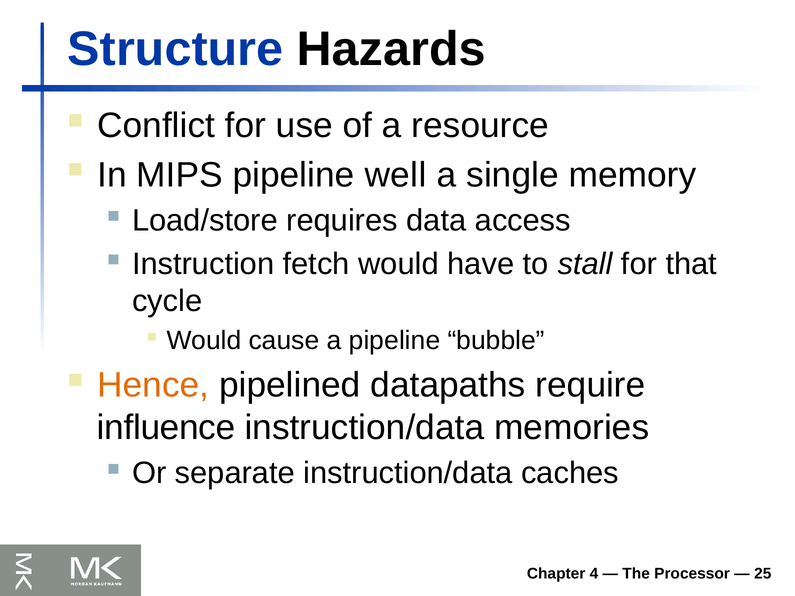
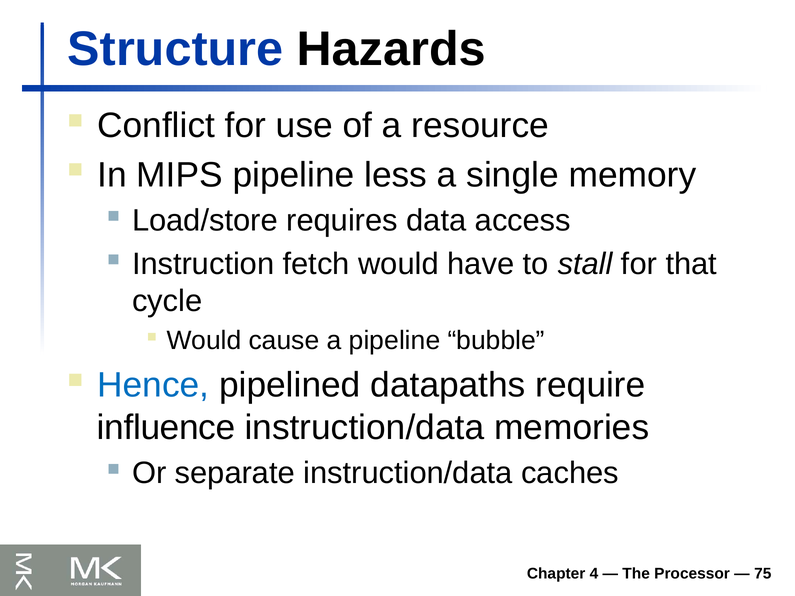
well: well -> less (396, 175)
Hence colour: orange -> blue (153, 385)
25: 25 -> 75 (763, 574)
